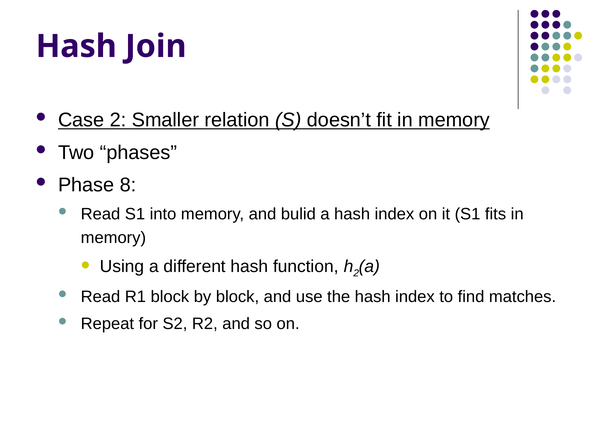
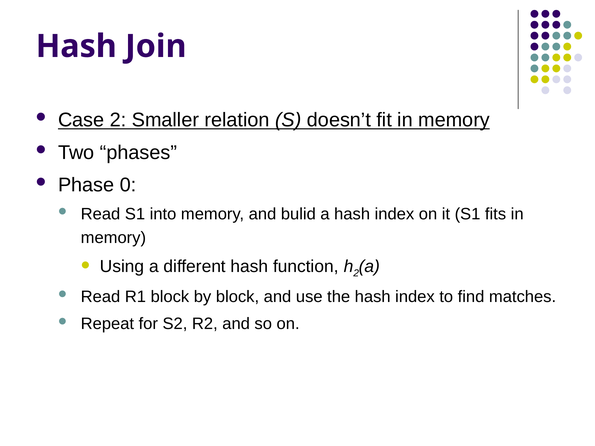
8: 8 -> 0 (128, 185)
